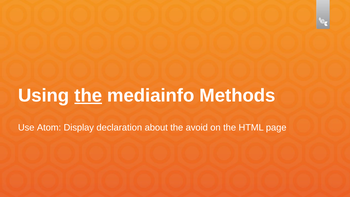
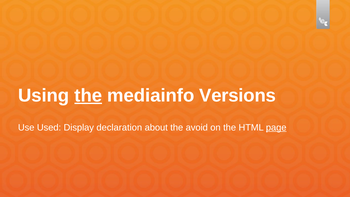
Methods: Methods -> Versions (238, 95)
Atom: Atom -> Used (49, 127)
page underline: none -> present (276, 127)
